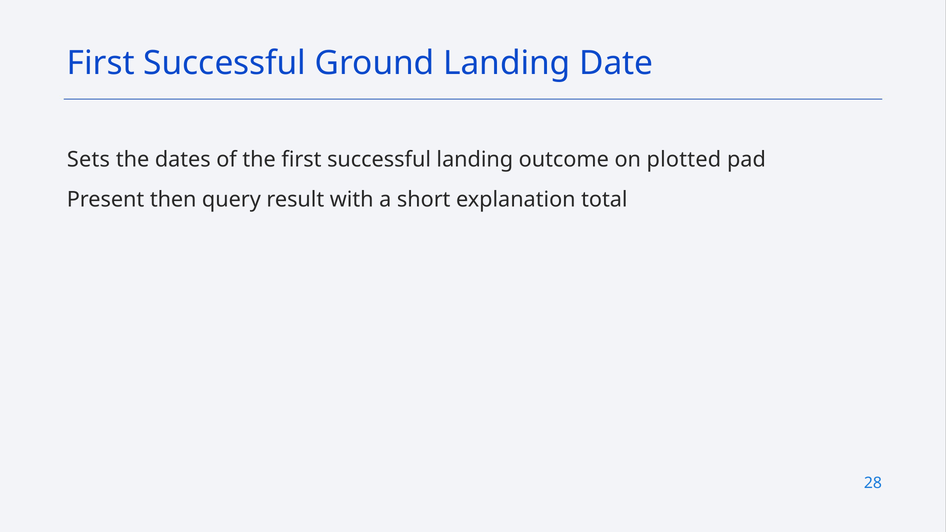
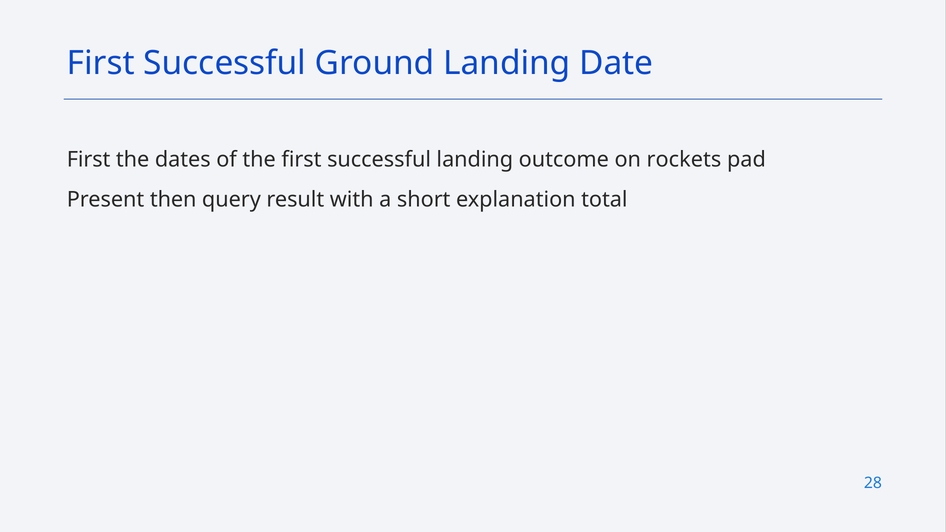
Sets: Sets -> First (89, 160)
plotted: plotted -> rockets (684, 160)
